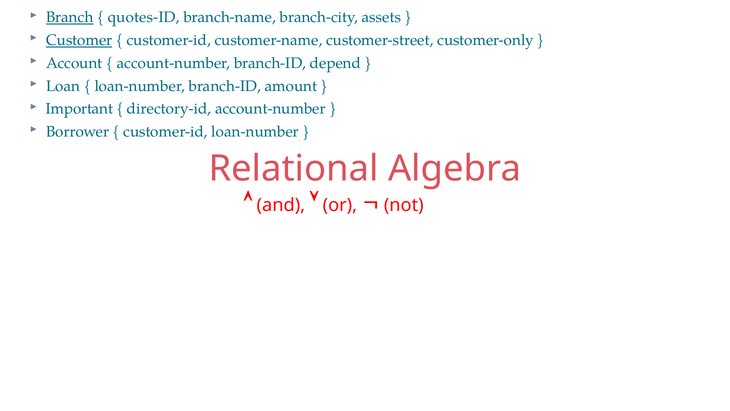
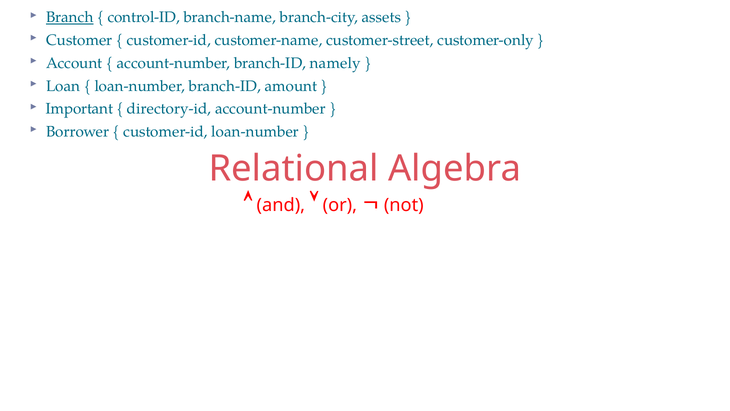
quotes-ID: quotes-ID -> control-ID (144, 17)
Customer underline: present -> none (79, 40)
depend: depend -> namely (335, 63)
